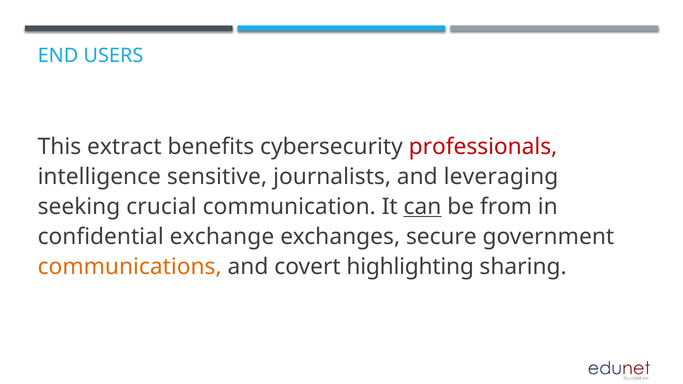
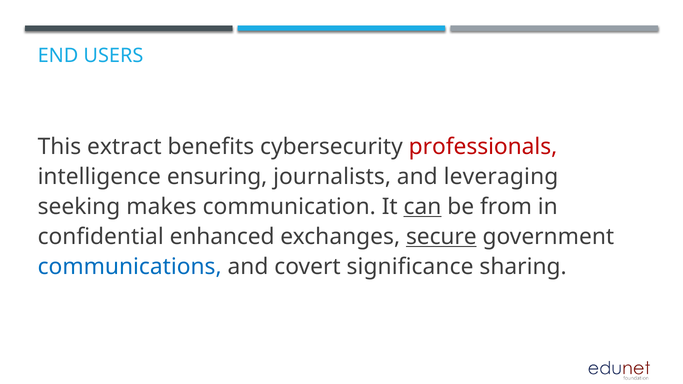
sensitive: sensitive -> ensuring (217, 177)
crucial: crucial -> makes (161, 207)
exchange: exchange -> enhanced (222, 237)
secure underline: none -> present (441, 237)
communications colour: orange -> blue (130, 267)
highlighting: highlighting -> significance (410, 267)
